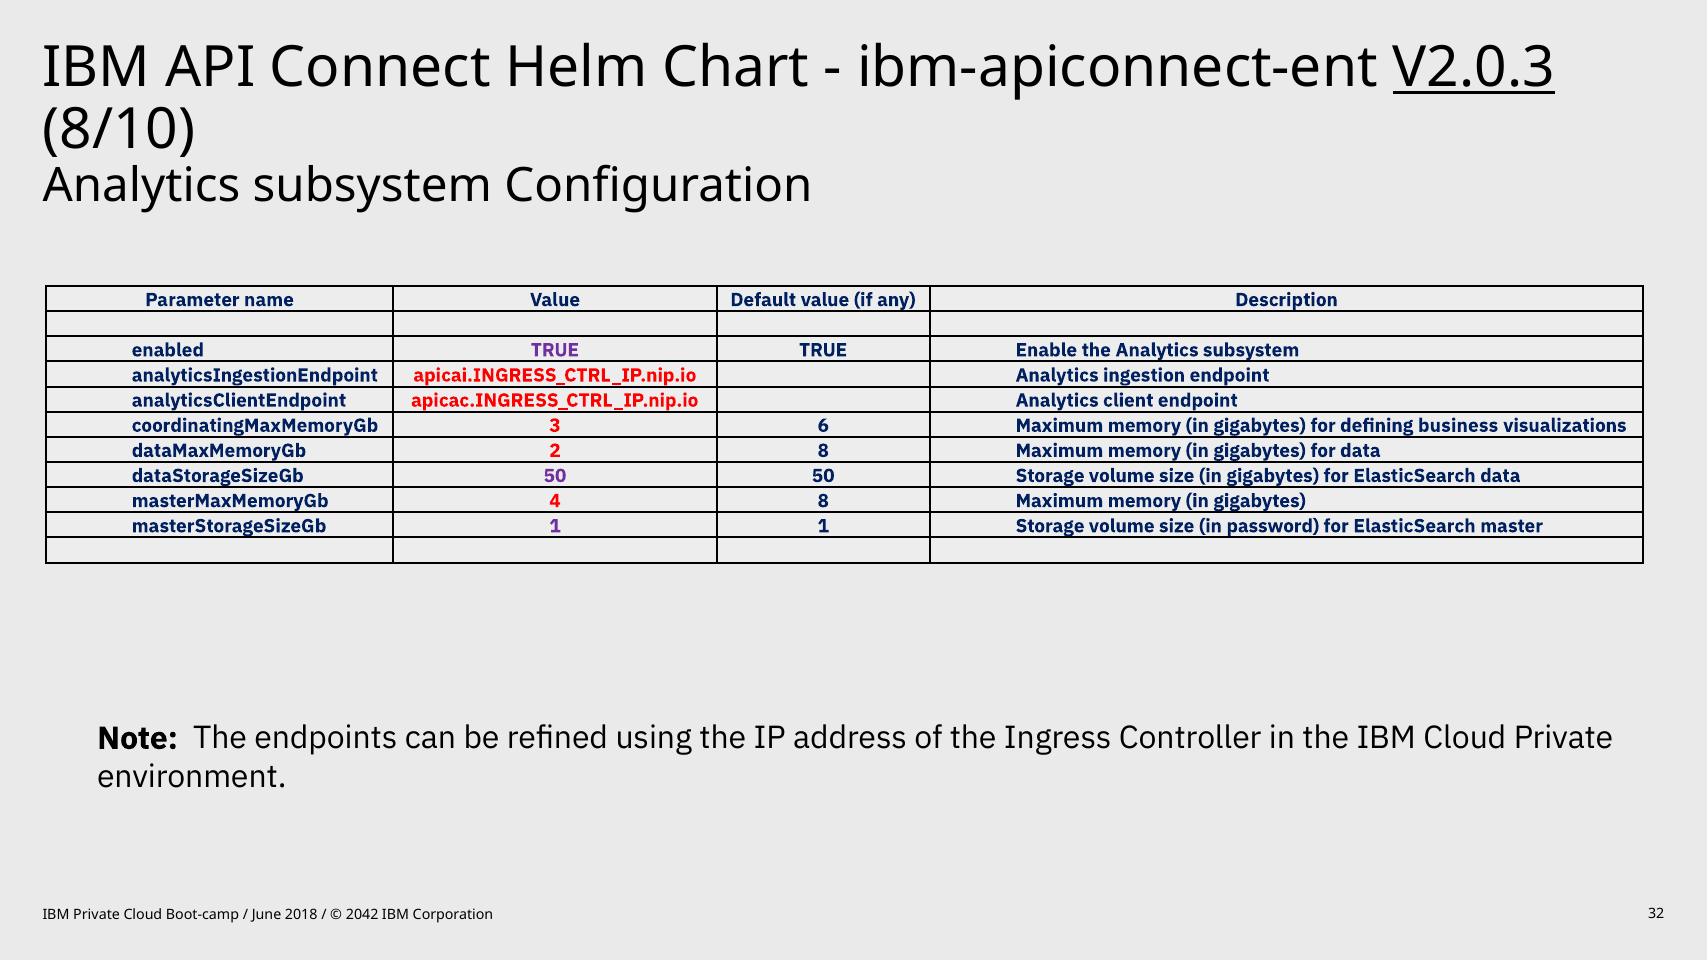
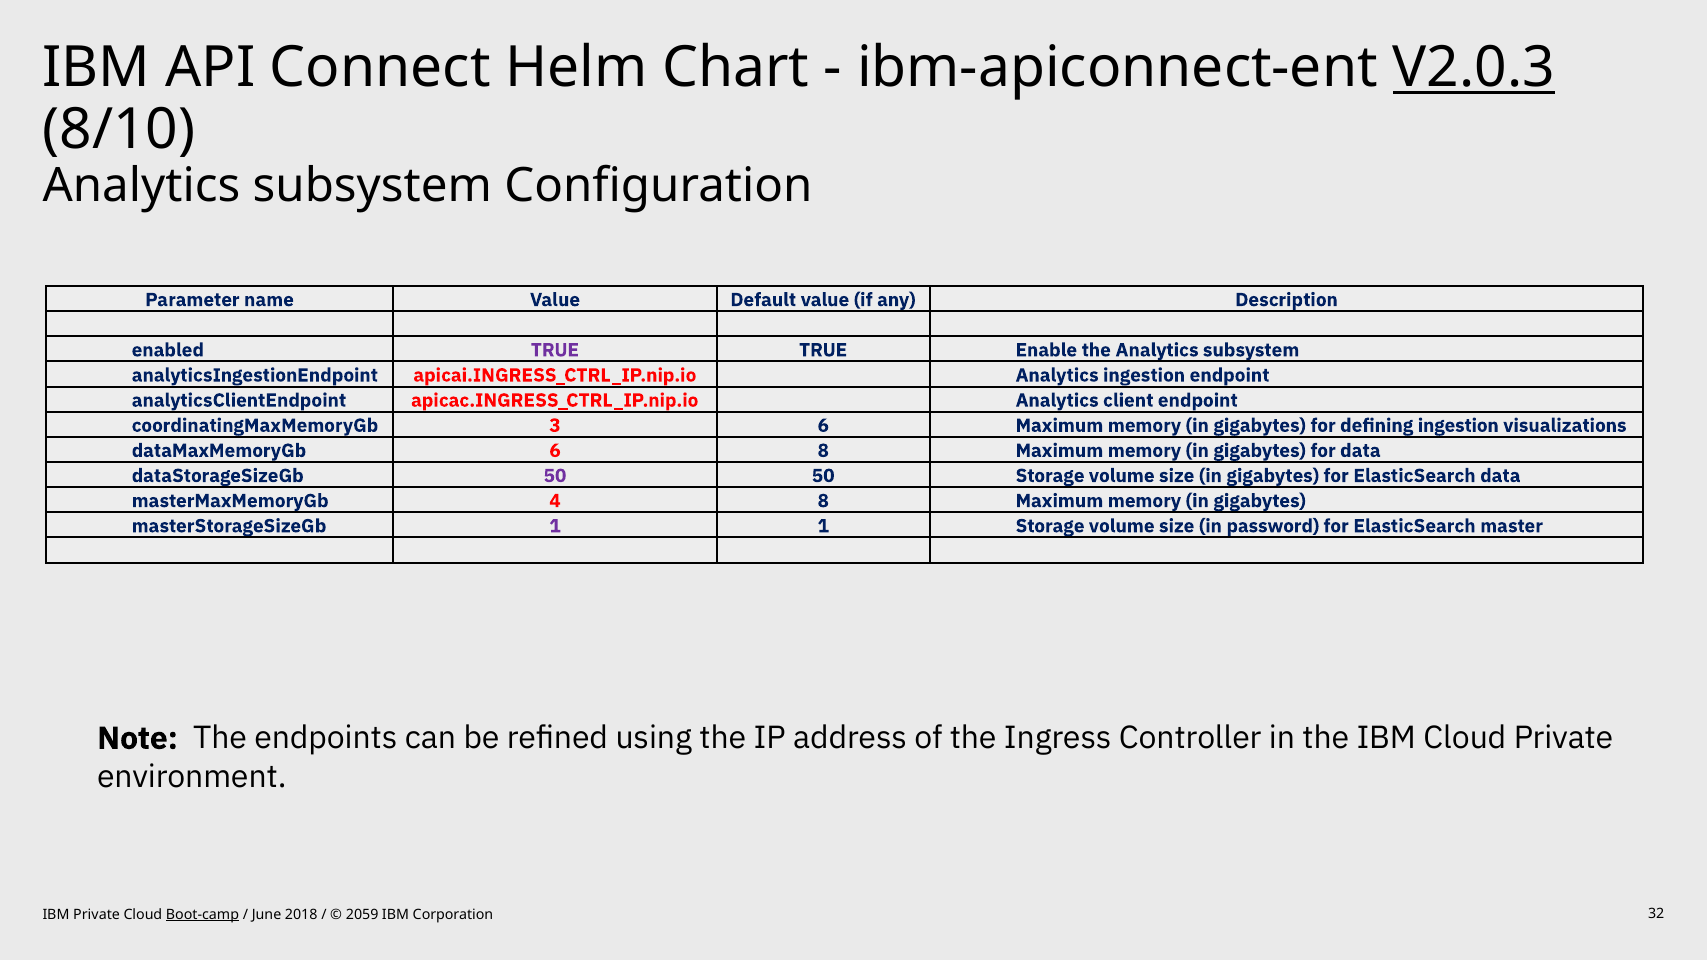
defining business: business -> ingestion (1458, 426)
dataMaxMemoryGb 2: 2 -> 6 (555, 451)
Boot-camp underline: none -> present (203, 915)
2042: 2042 -> 2059 (362, 915)
